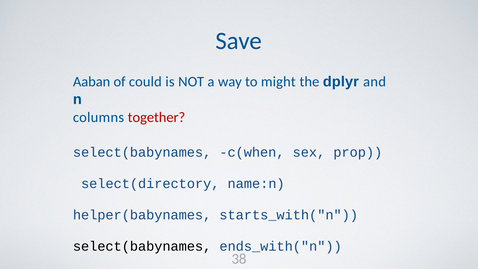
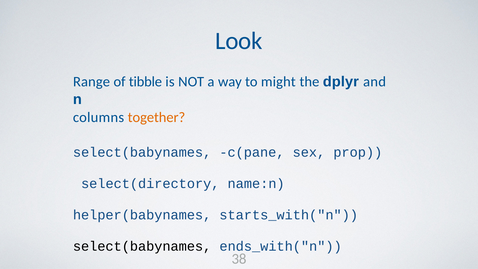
Save: Save -> Look (239, 41)
Aaban: Aaban -> Range (92, 82)
could: could -> tibble (145, 82)
together colour: red -> orange (156, 117)
c(when: c(when -> c(pane (252, 152)
